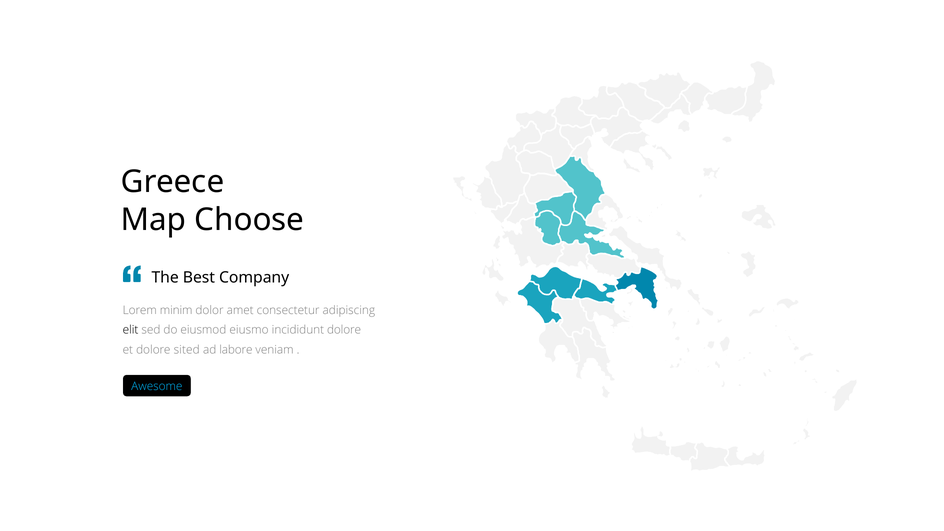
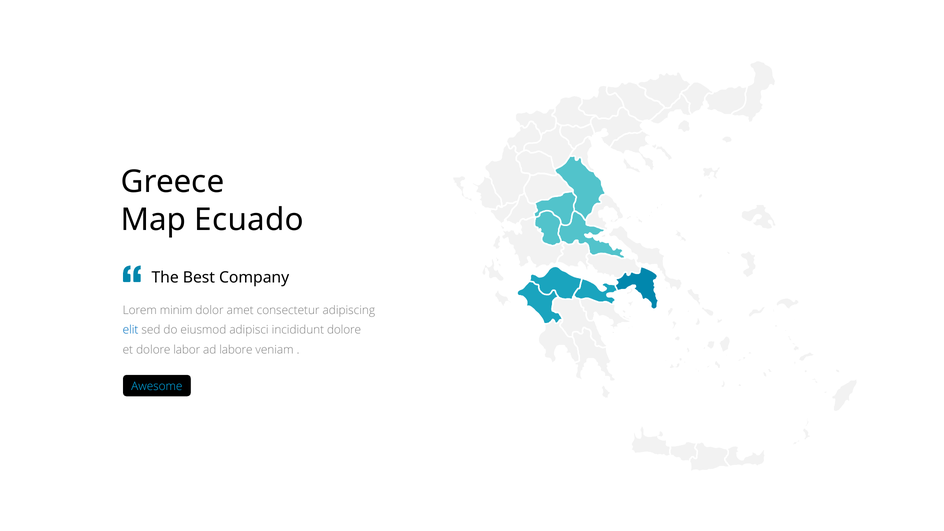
Choose: Choose -> Ecuado (249, 220)
elit colour: black -> blue (131, 330)
eiusmo: eiusmo -> adipisci (249, 330)
sited: sited -> labor (187, 350)
